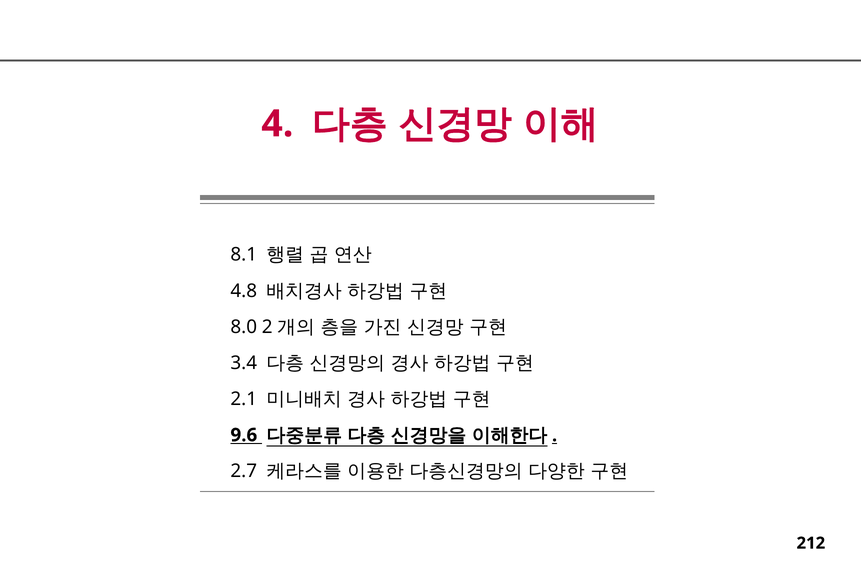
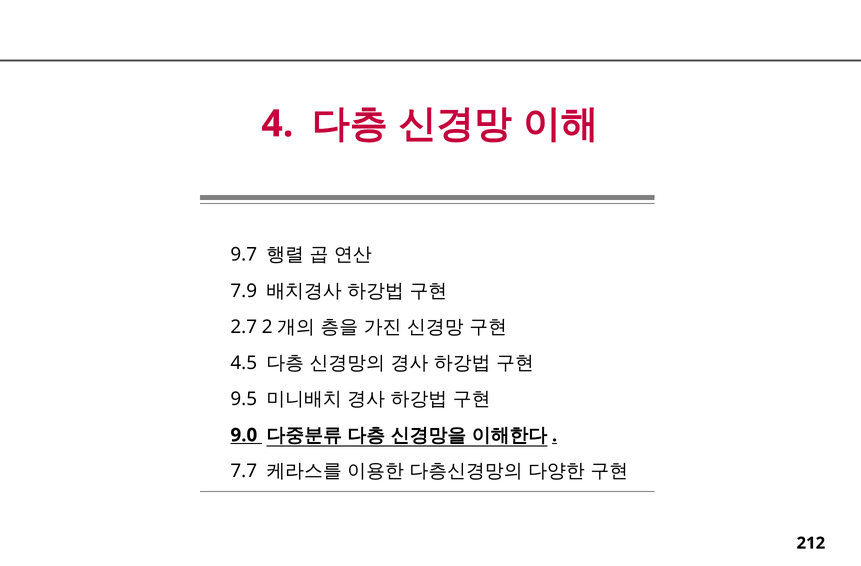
8.1: 8.1 -> 9.7 (244, 255)
4.8: 4.8 -> 7.9 (244, 291)
8.0: 8.0 -> 2.7 (244, 327)
3.4: 3.4 -> 4.5 (244, 363)
2.1: 2.1 -> 9.5 (244, 399)
9.6: 9.6 -> 9.0 (244, 435)
2.7: 2.7 -> 7.7 (244, 471)
